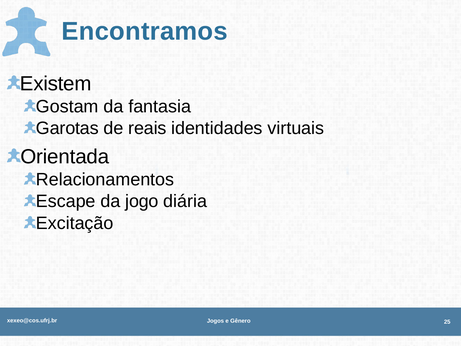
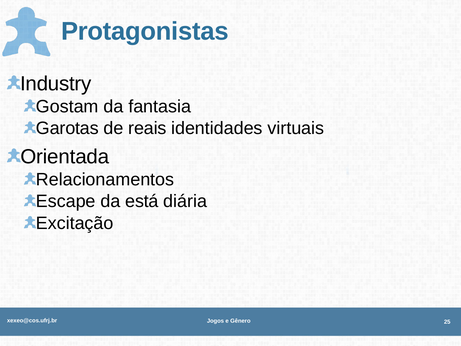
Encontramos: Encontramos -> Protagonistas (145, 32)
Existem: Existem -> Industry (56, 84)
jogo: jogo -> está (142, 201)
